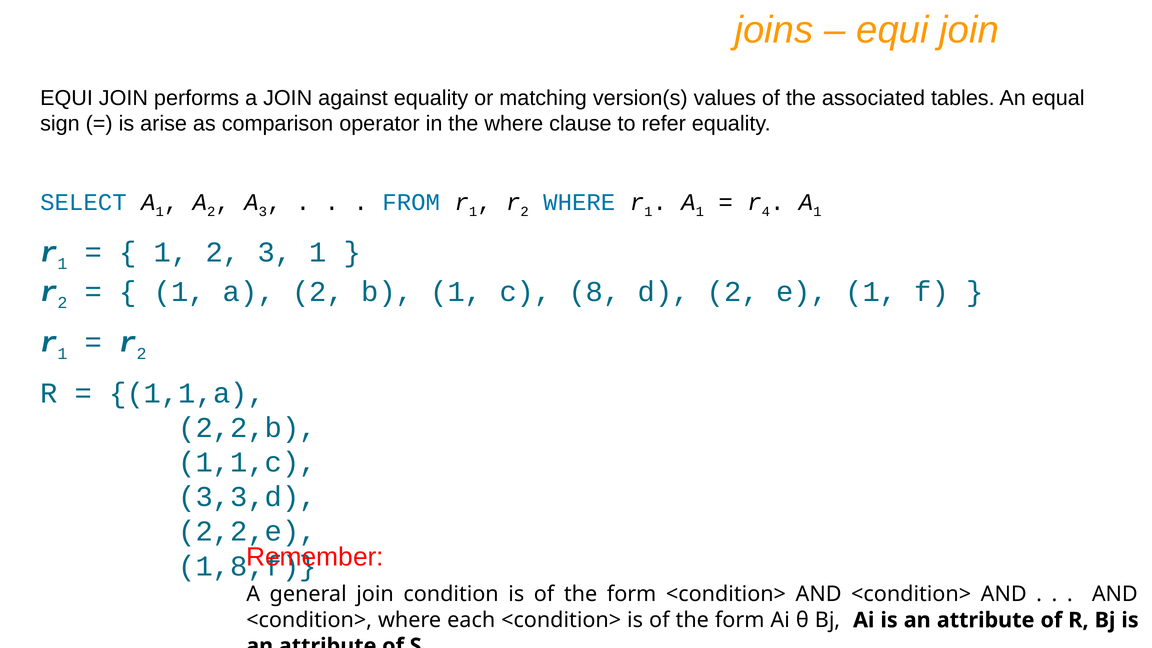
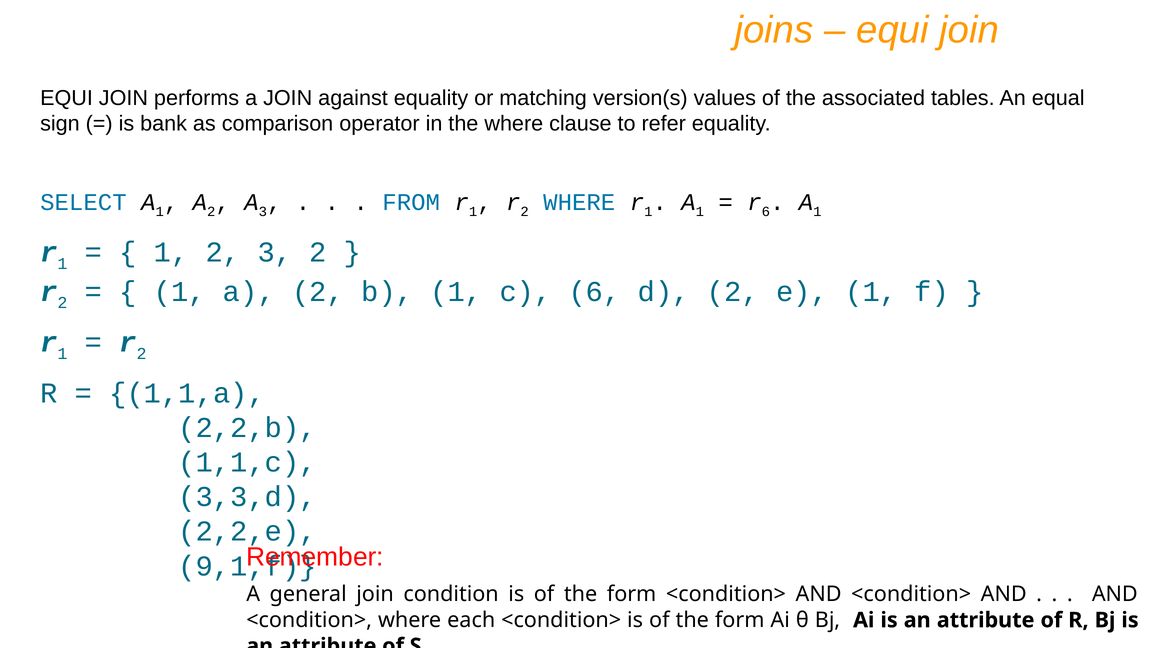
arise: arise -> bank (164, 124)
r 4: 4 -> 6 (766, 211)
3 1: 1 -> 2 (318, 252)
c 8: 8 -> 6 (595, 292)
1,8,f: 1,8,f -> 9,1,f (248, 566)
